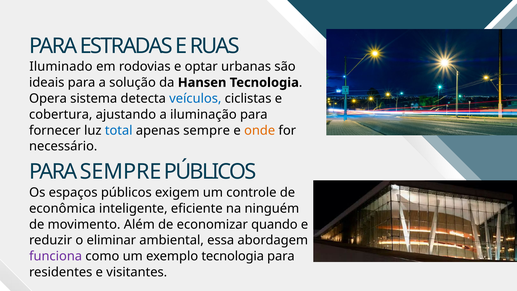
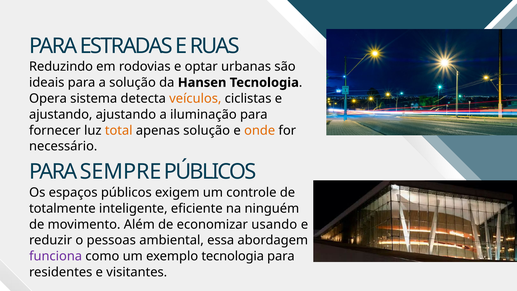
Iluminado: Iluminado -> Reduzindo (61, 67)
veículos colour: blue -> orange (195, 98)
cobertura: cobertura -> ajustando (61, 114)
total colour: blue -> orange (119, 130)
apenas sempre: sempre -> solução (207, 130)
econômica: econômica -> totalmente (62, 208)
quando: quando -> usando (274, 224)
eliminar: eliminar -> pessoas (111, 240)
